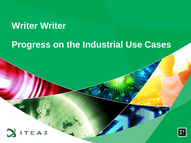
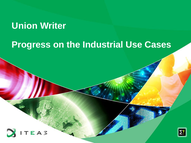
Writer: Writer -> Union (25, 26)
